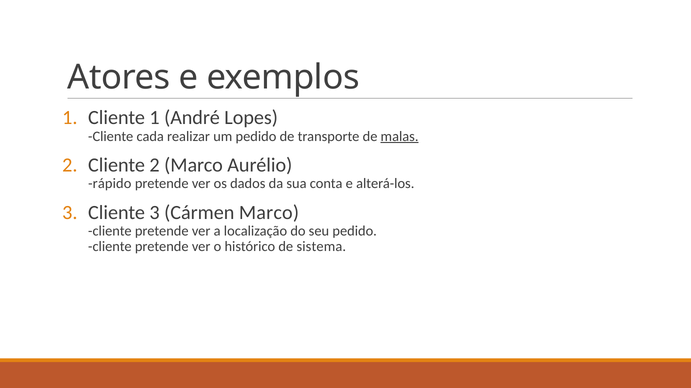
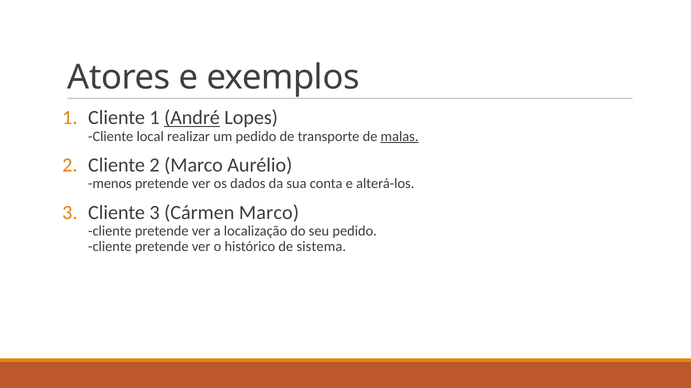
André underline: none -> present (192, 118)
cada: cada -> local (150, 137)
rápido: rápido -> menos (110, 184)
